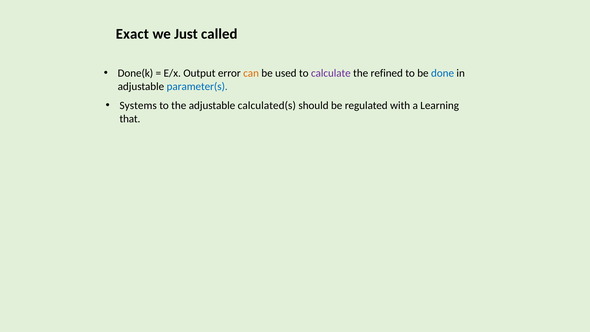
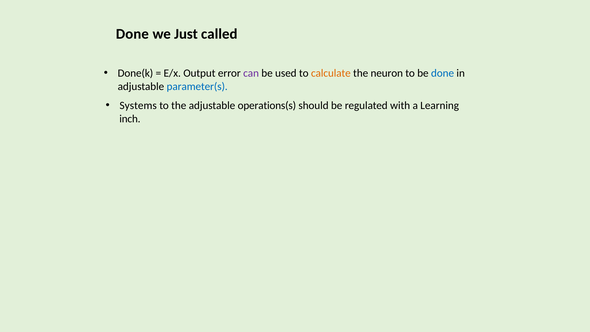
Exact: Exact -> Done (132, 34)
can colour: orange -> purple (251, 73)
calculate colour: purple -> orange (331, 73)
refined: refined -> neuron (387, 73)
calculated(s: calculated(s -> operations(s (267, 105)
that: that -> inch (130, 119)
